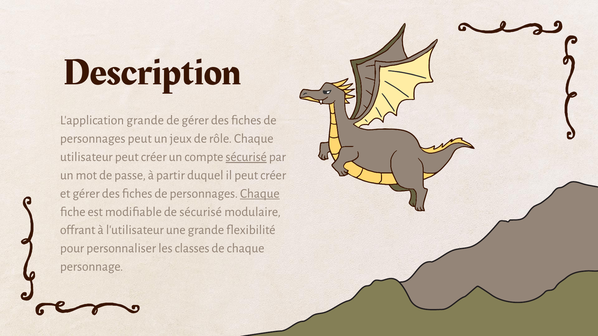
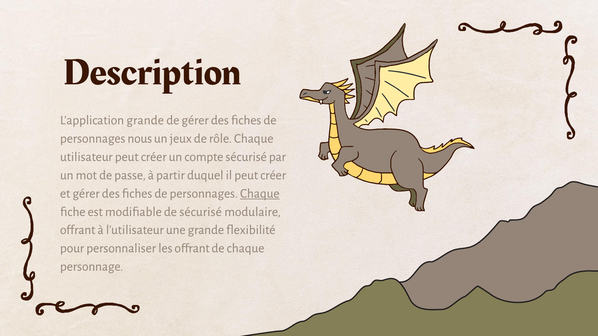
personnages peut: peut -> nous (140, 139)
sécurisé underline: present -> none (246, 157)
les classes: classes -> offrant (192, 249)
